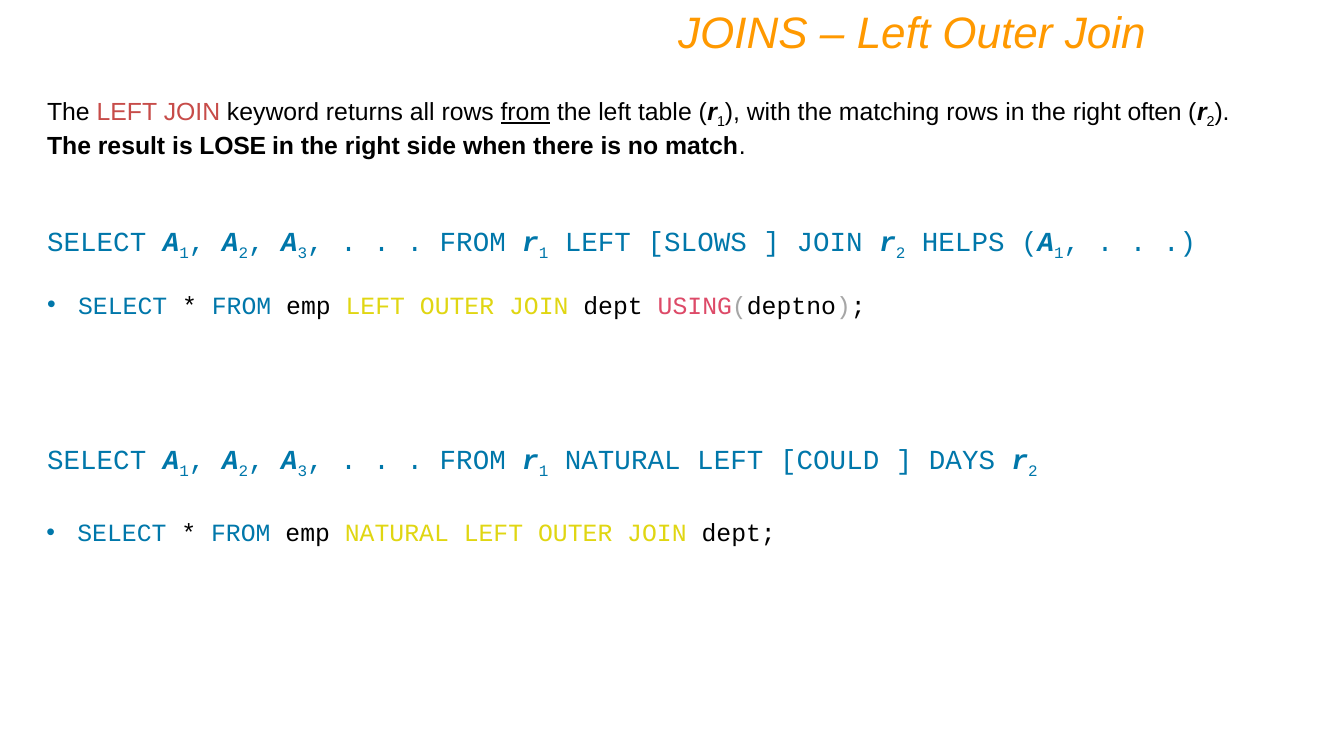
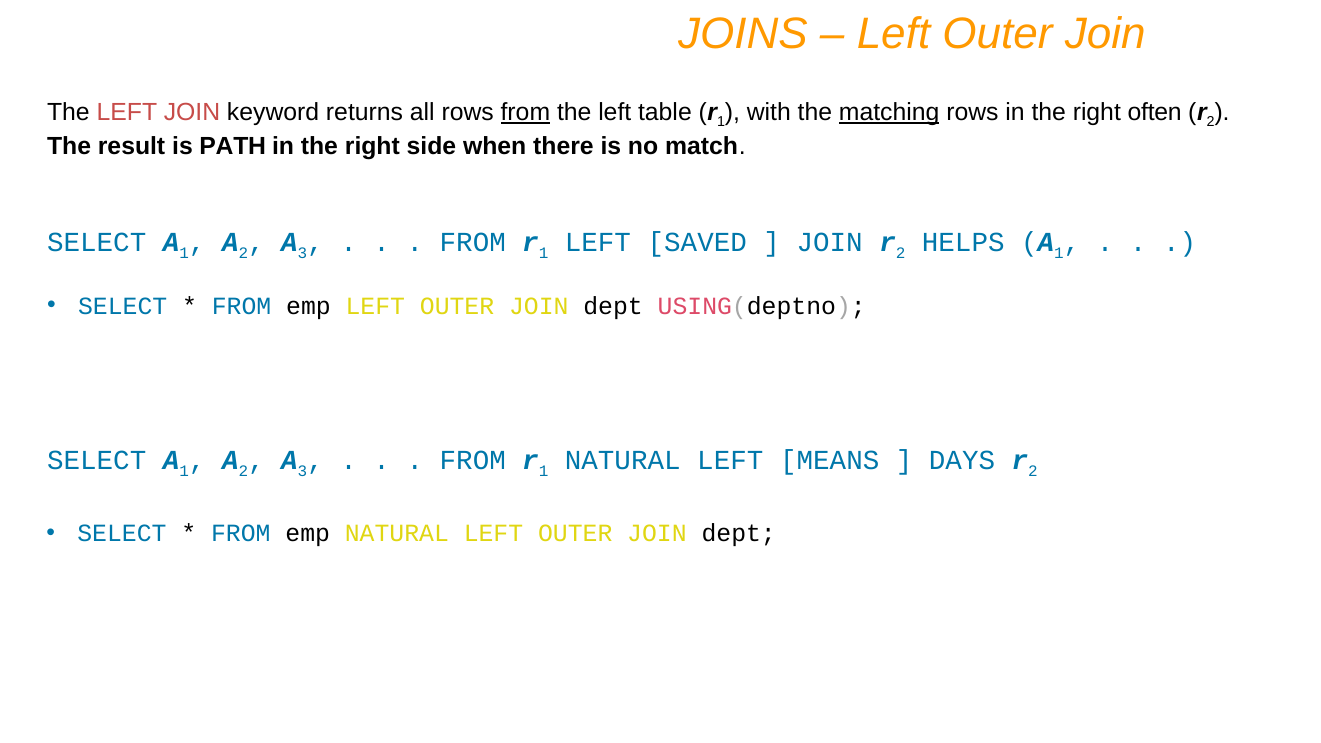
matching underline: none -> present (889, 112)
LOSE: LOSE -> PATH (233, 146)
SLOWS: SLOWS -> SAVED (697, 243)
COULD: COULD -> MEANS (830, 460)
